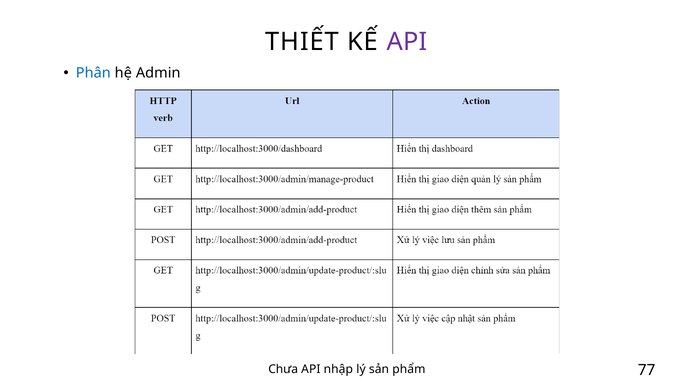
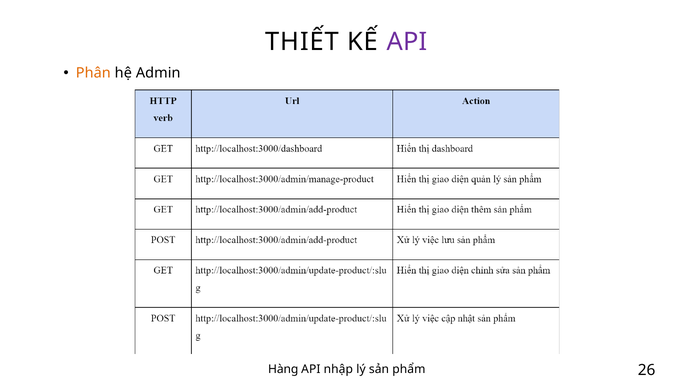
Phân colour: blue -> orange (93, 73)
Chưa: Chưa -> Hàng (283, 370)
77: 77 -> 26 (647, 371)
